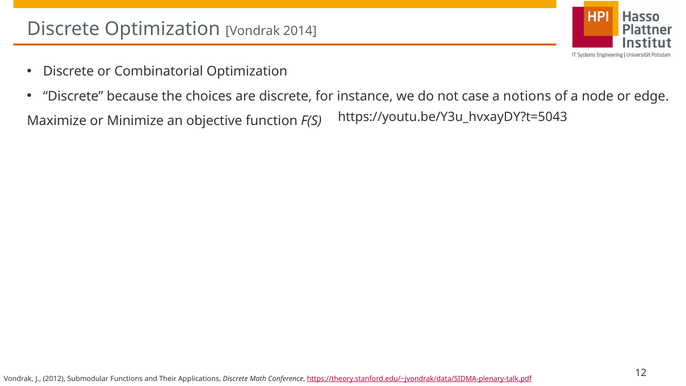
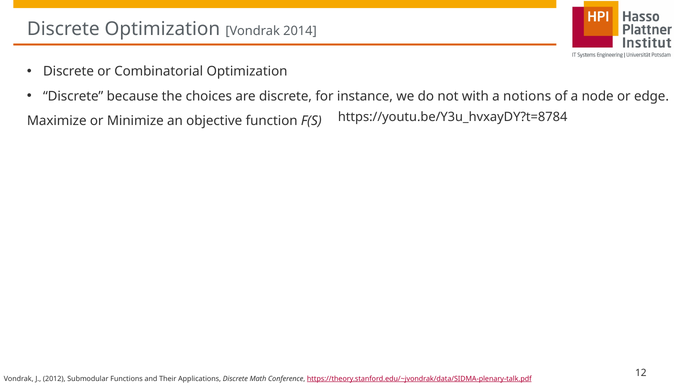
case: case -> with (475, 96)
https://youtu.be/Y3u_hvxayDY?t=5043: https://youtu.be/Y3u_hvxayDY?t=5043 -> https://youtu.be/Y3u_hvxayDY?t=8784 (453, 117)
